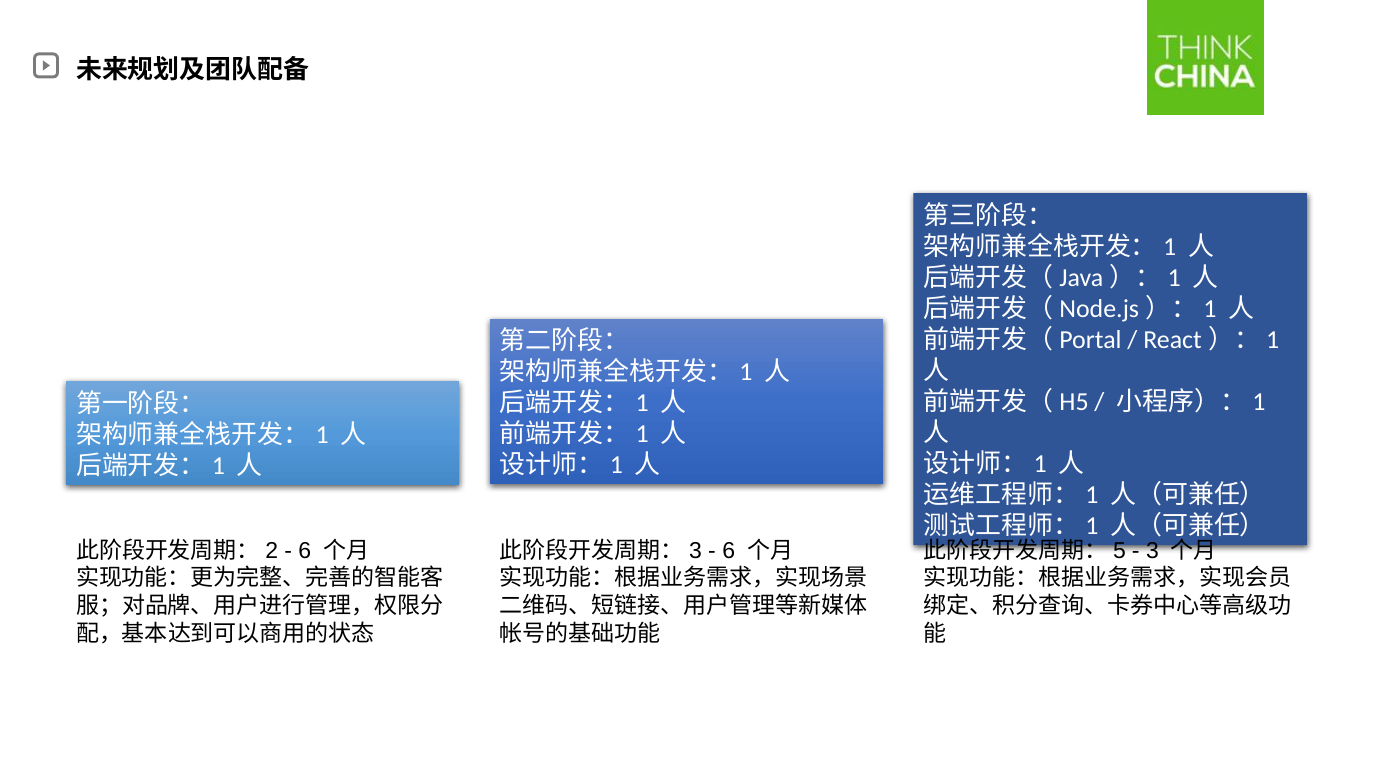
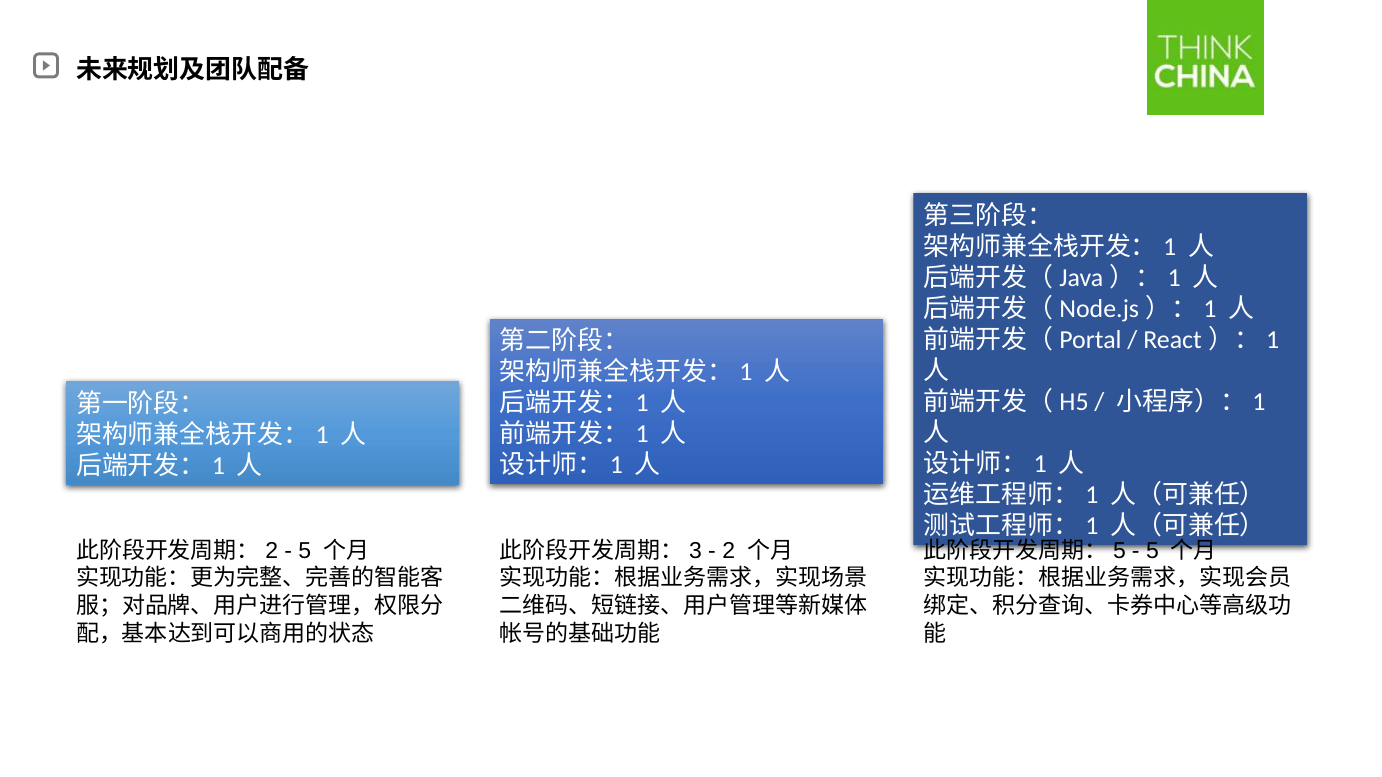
6: 6 -> 5 (305, 551)
6: 6 -> 2 (729, 551)
3: 3 -> 5 (1152, 551)
